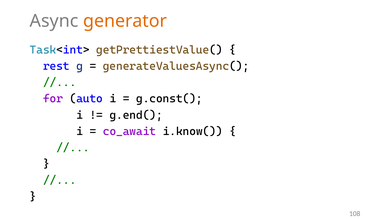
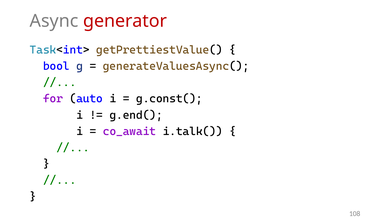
generator colour: orange -> red (125, 21)
rest: rest -> bool (56, 66)
i.know(: i.know( -> i.talk( (193, 132)
